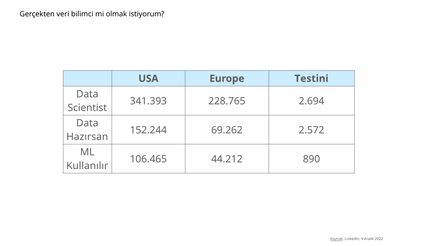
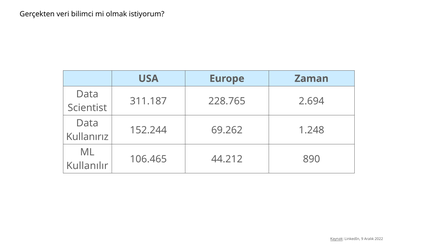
Testini: Testini -> Zaman (312, 79)
341.393: 341.393 -> 311.187 (148, 101)
2.572: 2.572 -> 1.248 (312, 130)
Hazırsan: Hazırsan -> Kullanırız (87, 137)
